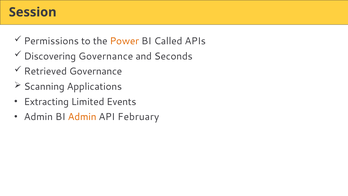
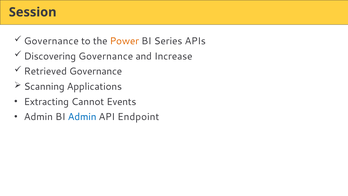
Permissions: Permissions -> Governance (51, 41)
Called: Called -> Series (168, 41)
Seconds: Seconds -> Increase (173, 56)
Limited: Limited -> Cannot (88, 102)
Admin colour: orange -> blue (82, 117)
February: February -> Endpoint (138, 117)
